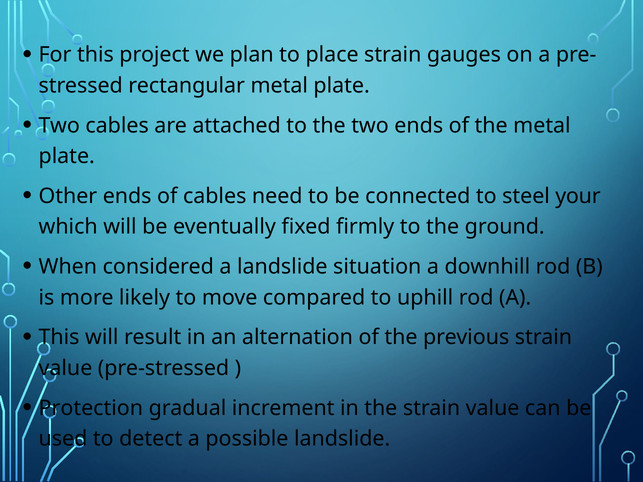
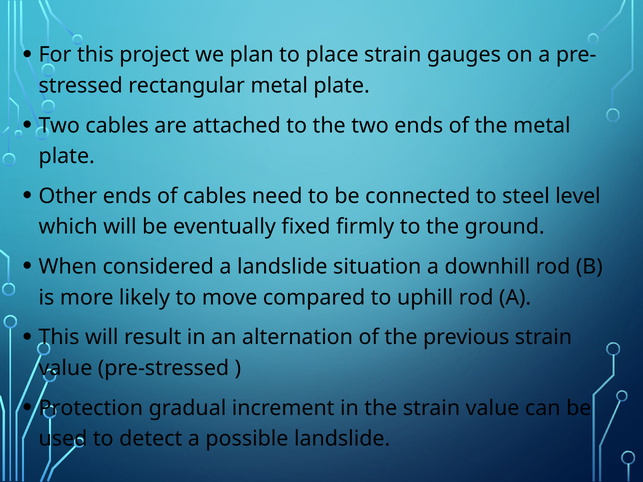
your: your -> level (578, 196)
